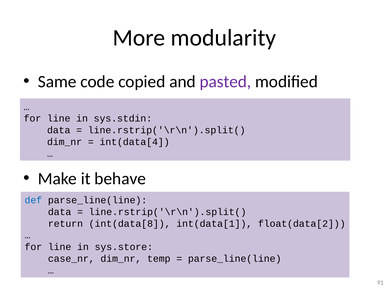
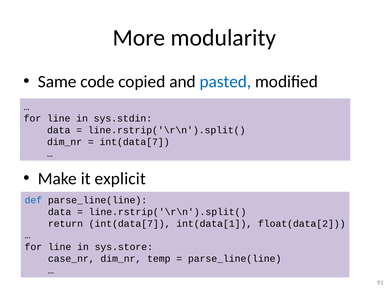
pasted colour: purple -> blue (225, 82)
int(data[4: int(data[4 -> int(data[7 (135, 142)
behave: behave -> explicit (120, 178)
return int(data[8: int(data[8 -> int(data[7 (130, 223)
